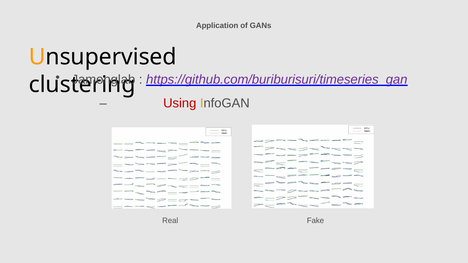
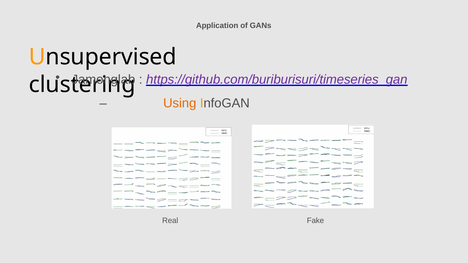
Using colour: red -> orange (180, 103)
